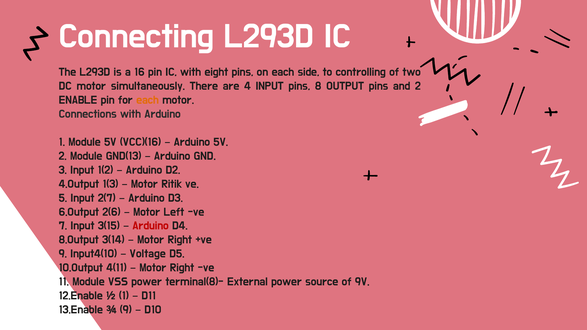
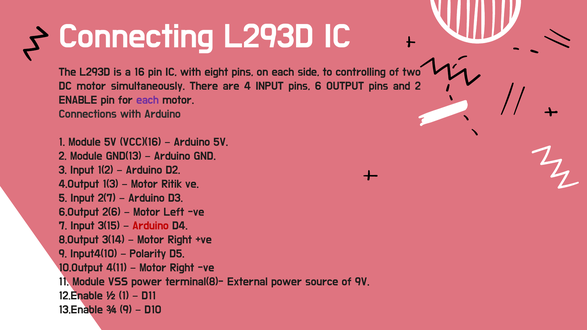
8: 8 -> 6 (318, 86)
each colour: orange -> purple (148, 100)
Voltage: Voltage -> Polarity (148, 254)
